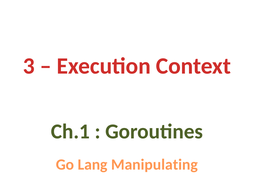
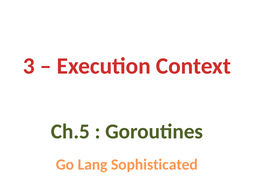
Ch.1: Ch.1 -> Ch.5 (70, 131)
Manipulating: Manipulating -> Sophisticated (154, 164)
